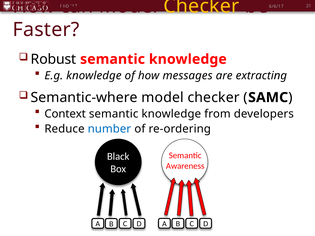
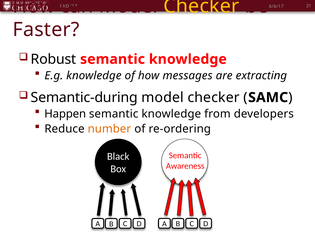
Semantic-where: Semantic-where -> Semantic-during (84, 98)
Context: Context -> Happen (65, 114)
number colour: blue -> orange (109, 129)
